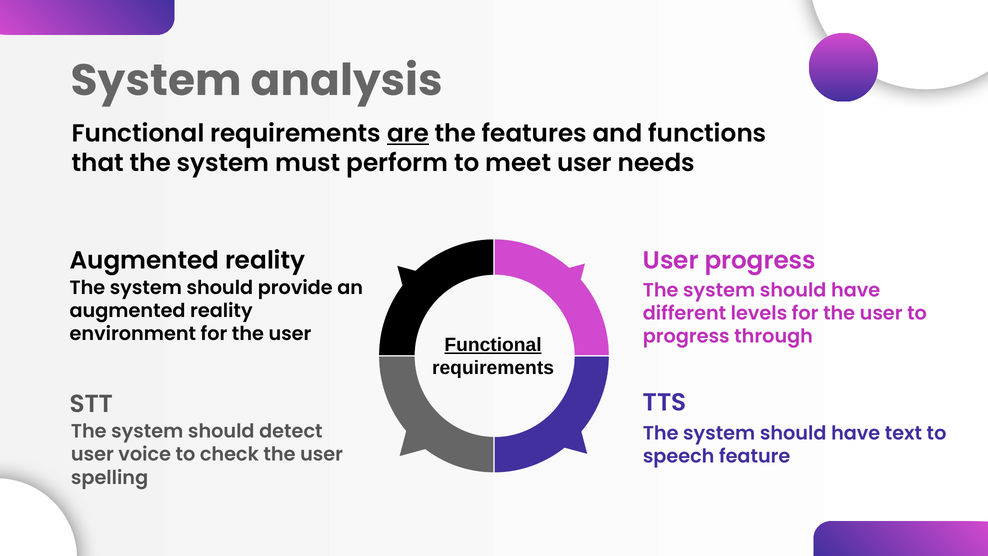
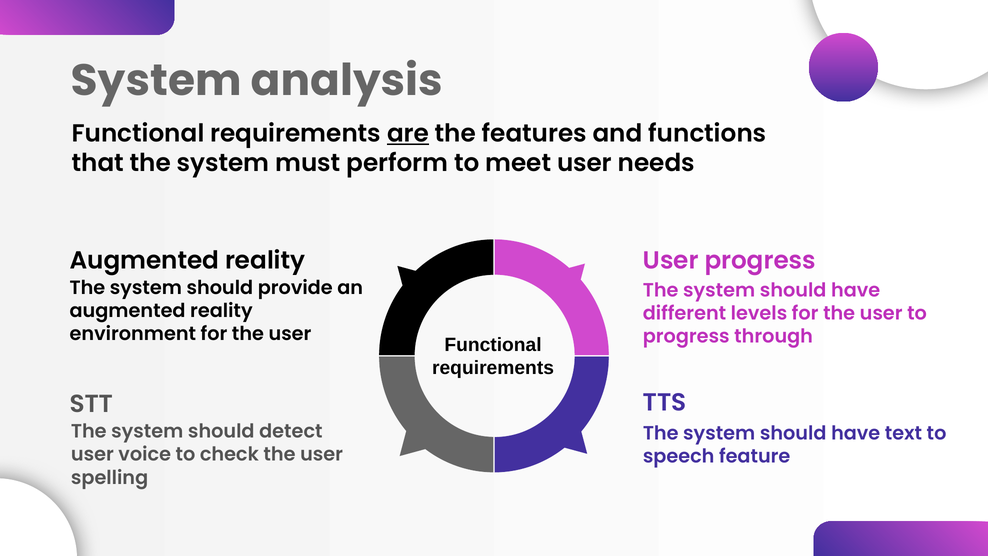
Functional underline: present -> none (493, 345)
